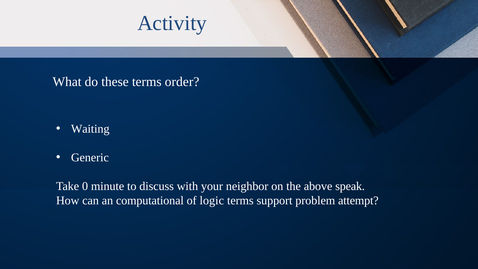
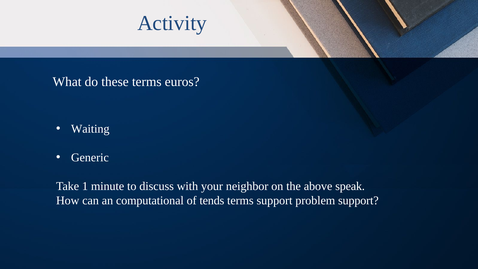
order: order -> euros (182, 82)
0: 0 -> 1 (85, 186)
logic: logic -> tends (212, 201)
problem attempt: attempt -> support (358, 201)
